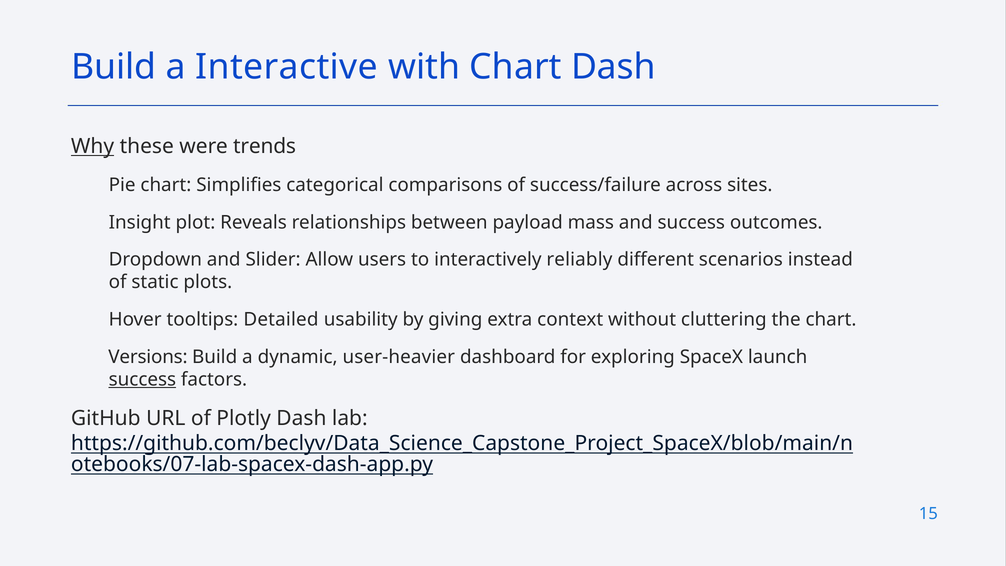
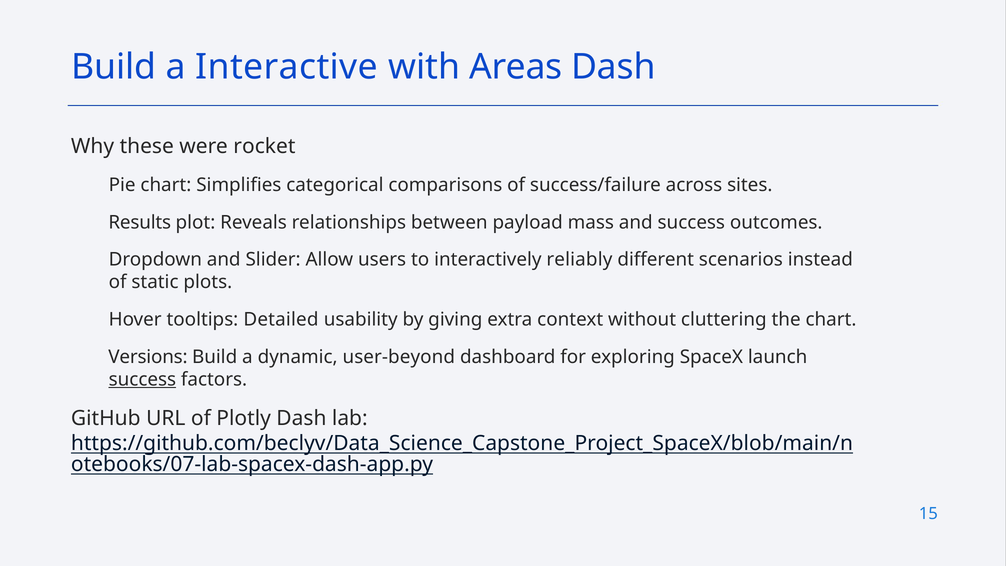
with Chart: Chart -> Areas (516, 67)
Why underline: present -> none (93, 147)
trends: trends -> rocket (264, 147)
Insight: Insight -> Results (140, 222)
user‑heavier: user‑heavier -> user‑beyond (399, 357)
